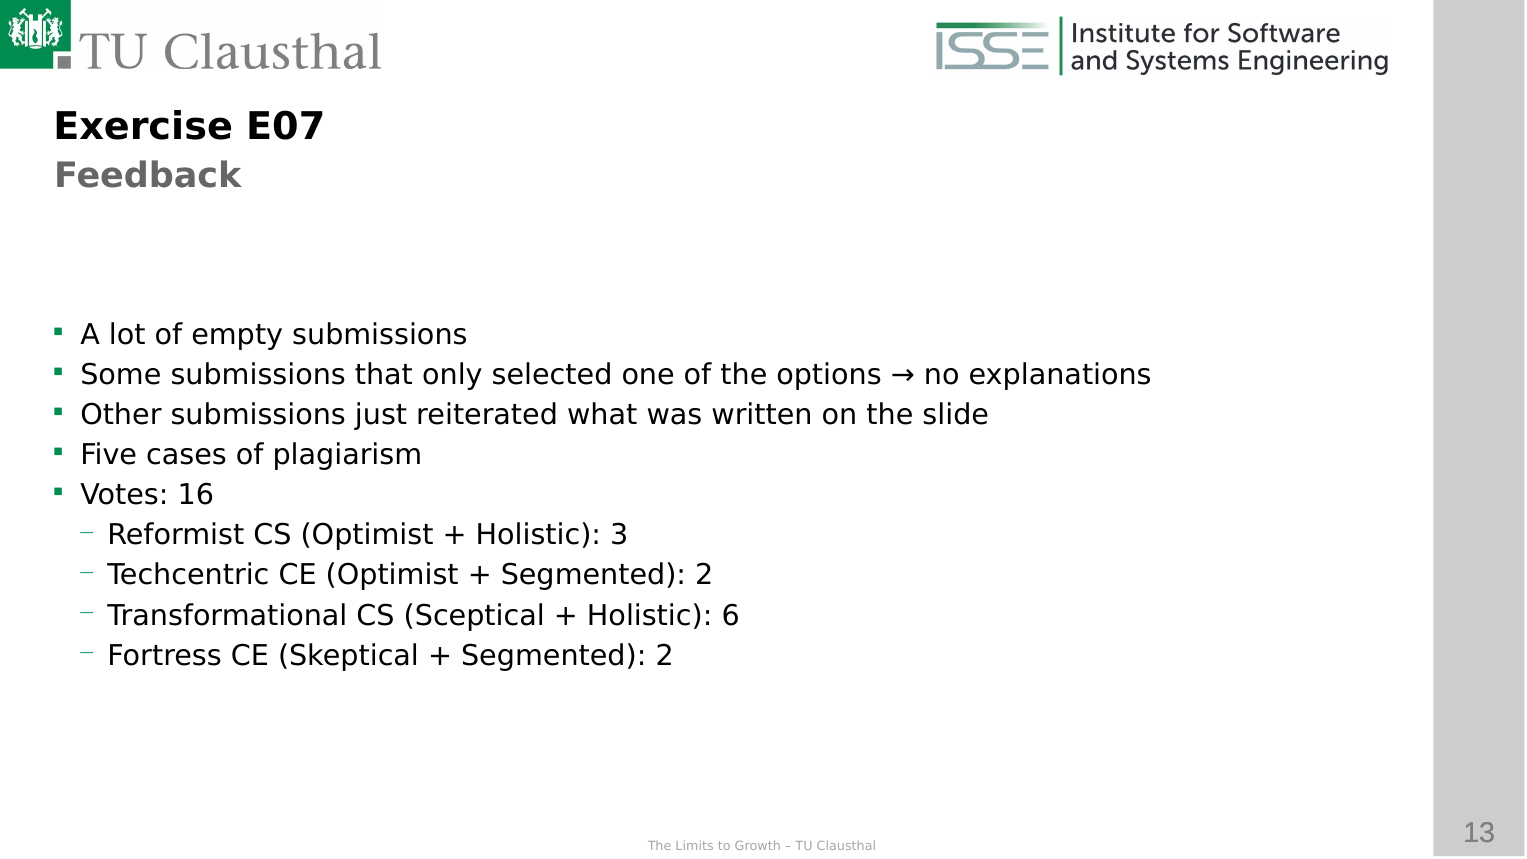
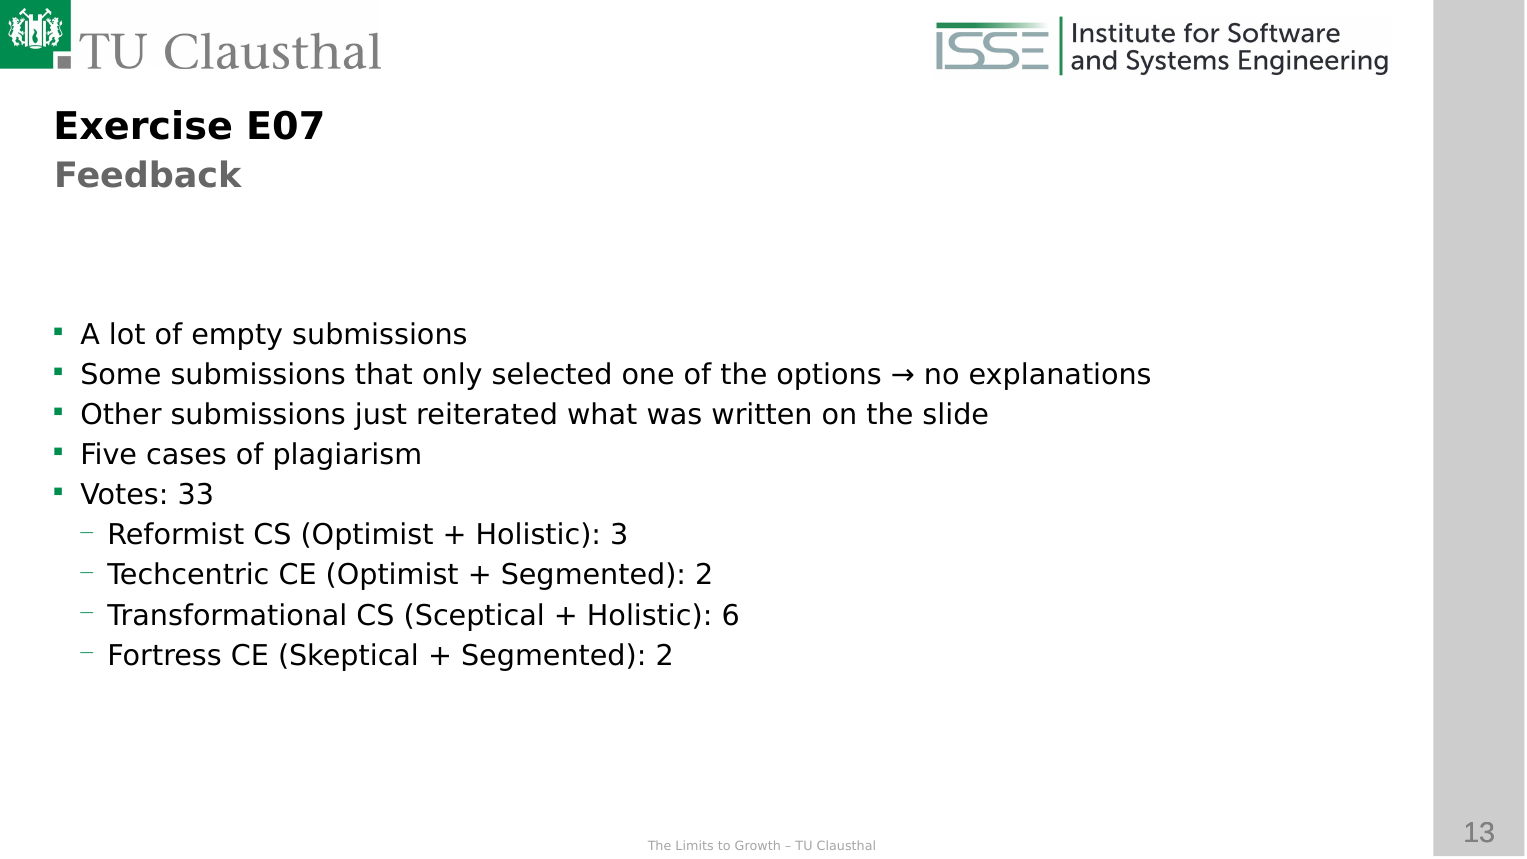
16: 16 -> 33 (196, 495)
